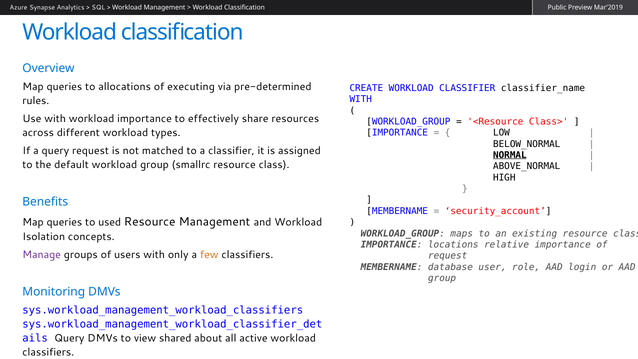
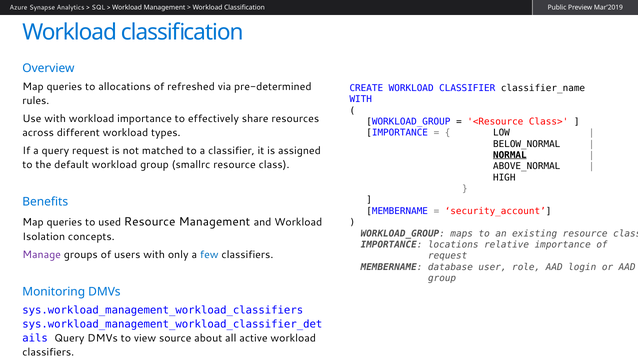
executing: executing -> refreshed (191, 87)
few colour: orange -> blue (209, 254)
shared: shared -> source (175, 338)
